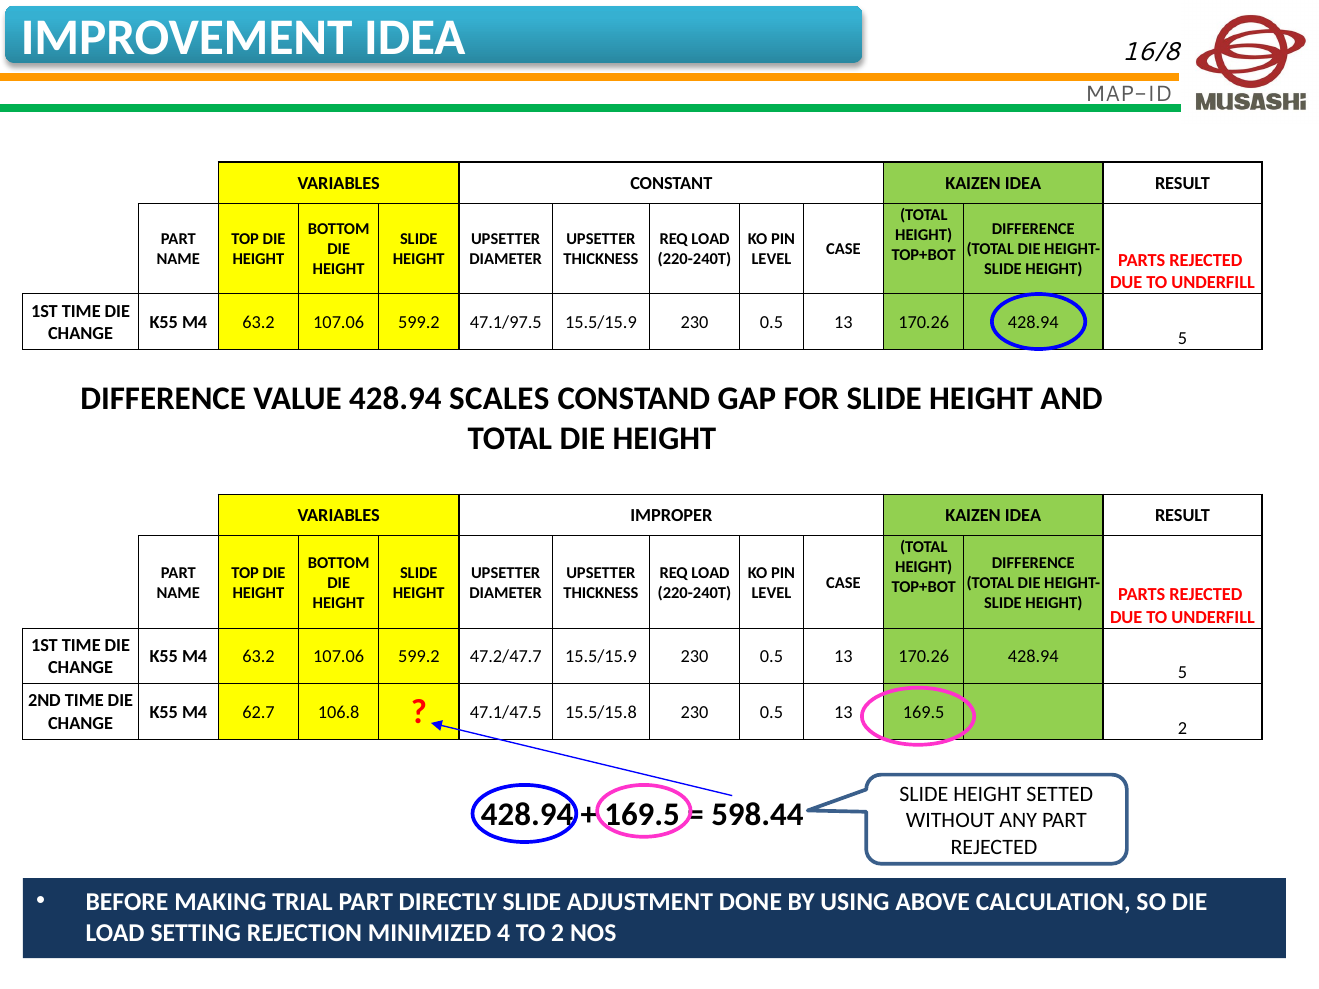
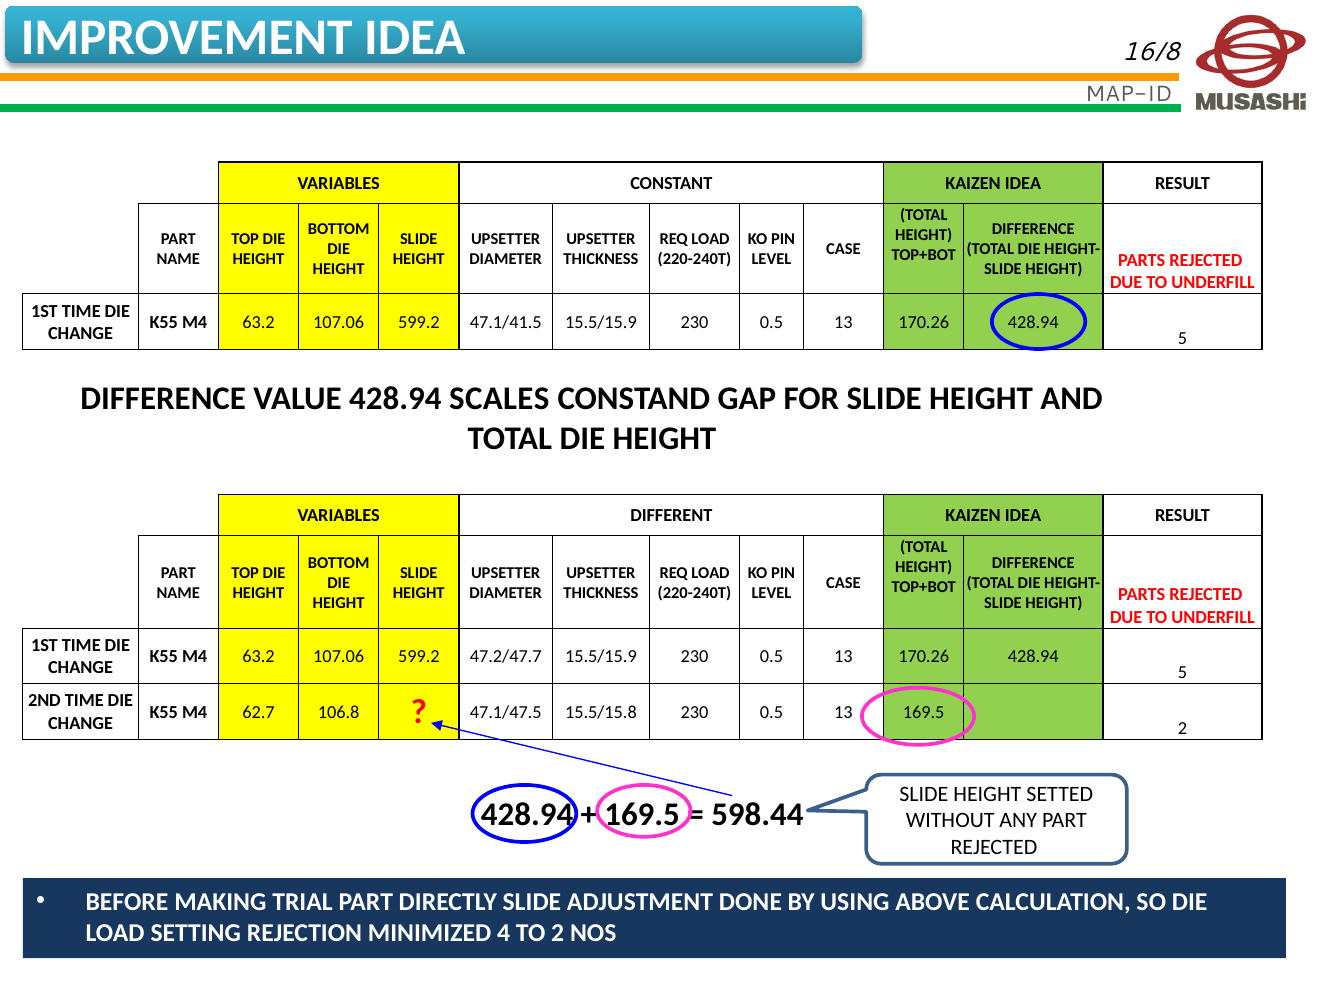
47.1/97.5: 47.1/97.5 -> 47.1/41.5 (506, 322)
IMPROPER: IMPROPER -> DIFFERENT (671, 516)
